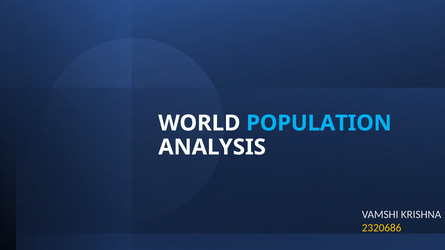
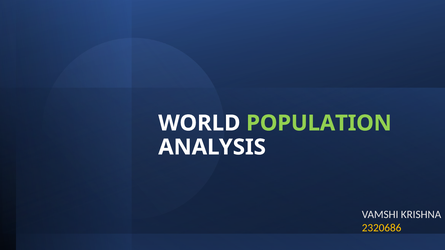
POPULATION colour: light blue -> light green (319, 123)
